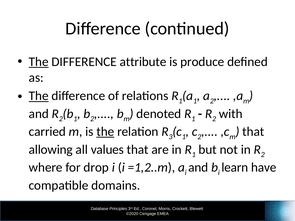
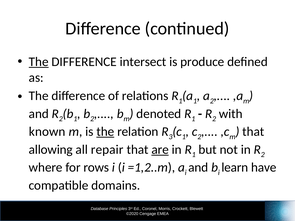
attribute: attribute -> intersect (143, 62)
The underline: present -> none (39, 96)
carried: carried -> known (47, 132)
values: values -> repair (107, 150)
are underline: none -> present (160, 150)
drop: drop -> rows (96, 168)
